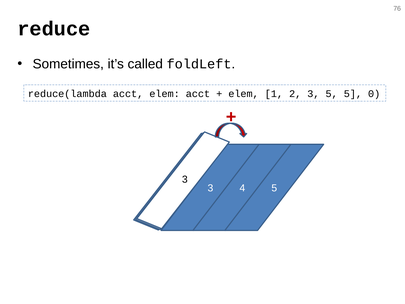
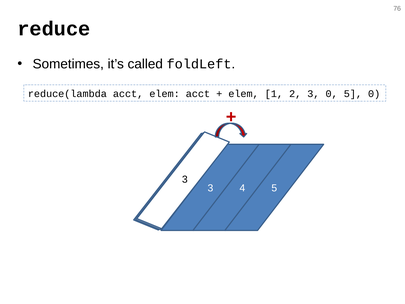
3 5: 5 -> 0 (332, 94)
